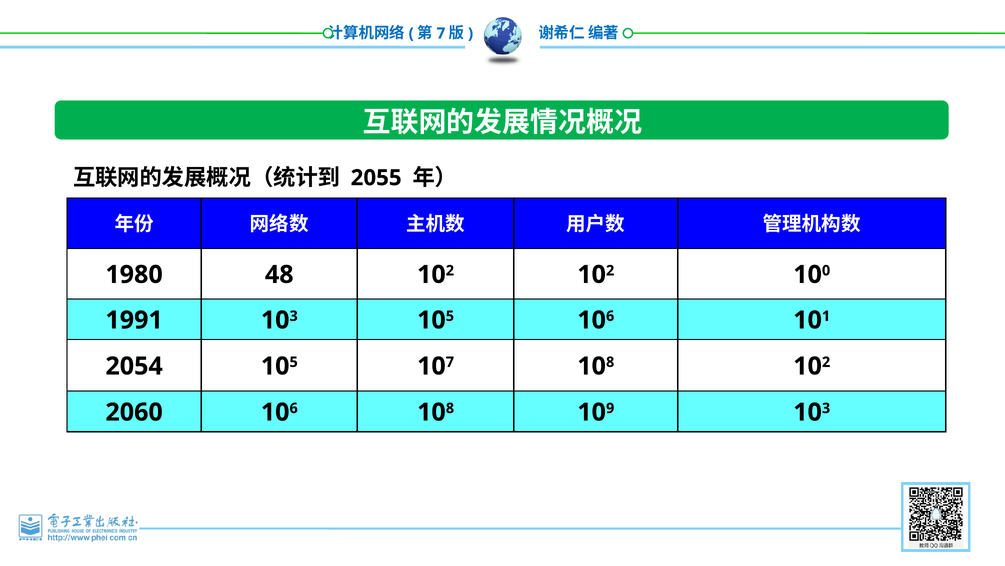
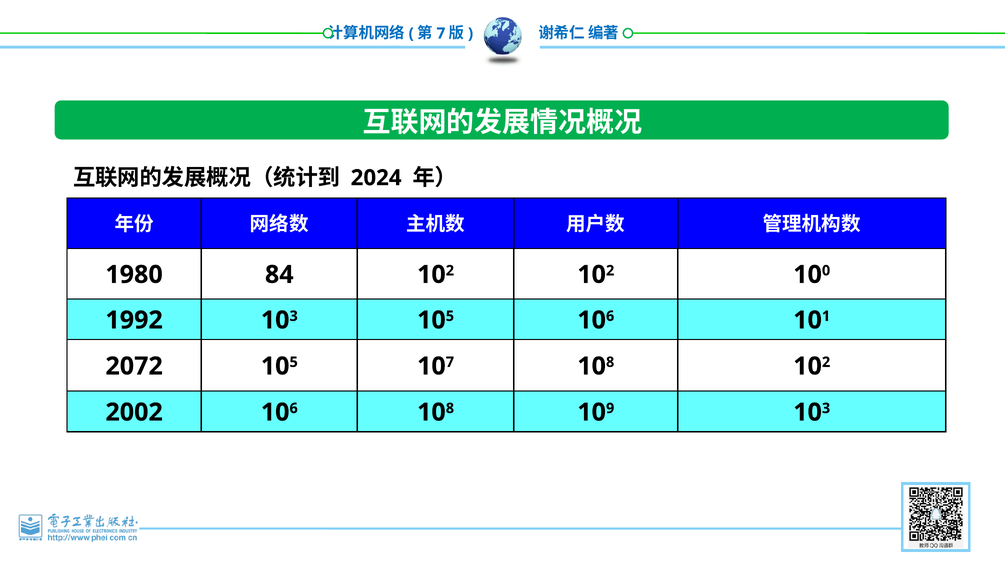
2055: 2055 -> 2024 (376, 178)
48: 48 -> 84 (279, 274)
1991: 1991 -> 1992 (134, 320)
2054: 2054 -> 2072 (134, 366)
2060: 2060 -> 2002 (134, 412)
